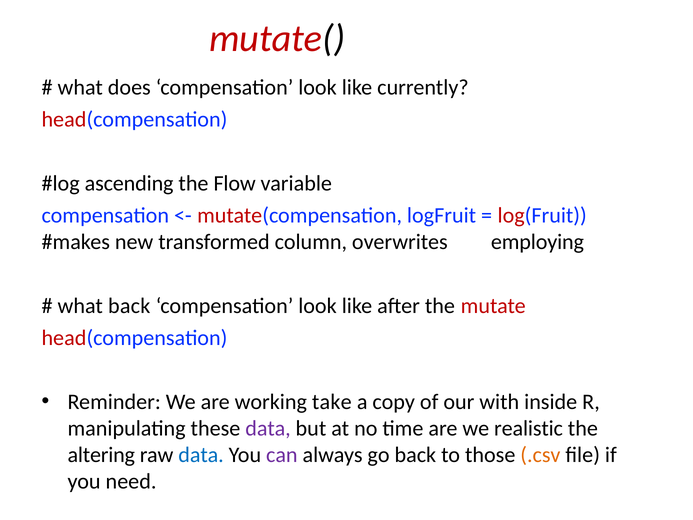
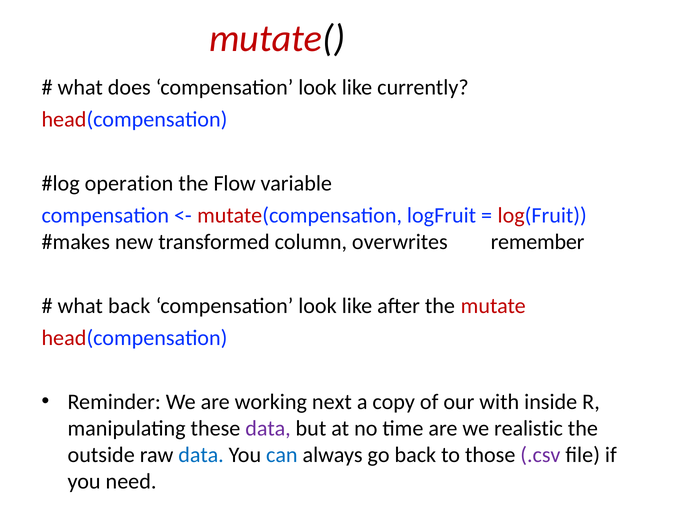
ascending: ascending -> operation (129, 183)
employing: employing -> remember (538, 242)
take: take -> next (332, 402)
altering: altering -> outside (101, 455)
can colour: purple -> blue (282, 455)
.csv colour: orange -> purple (540, 455)
